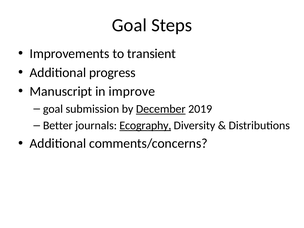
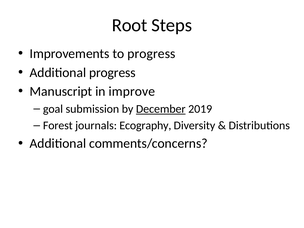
Goal: Goal -> Root (130, 25)
to transient: transient -> progress (151, 54)
Better: Better -> Forest (58, 126)
Ecography underline: present -> none (145, 126)
